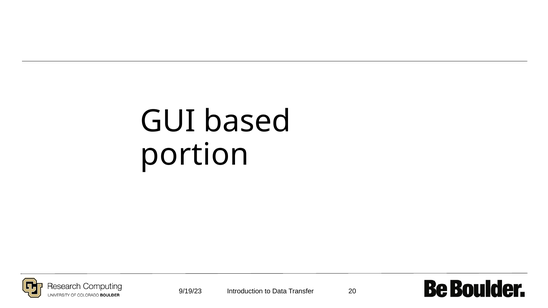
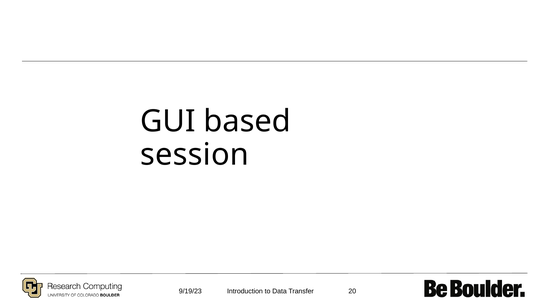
portion: portion -> session (195, 155)
